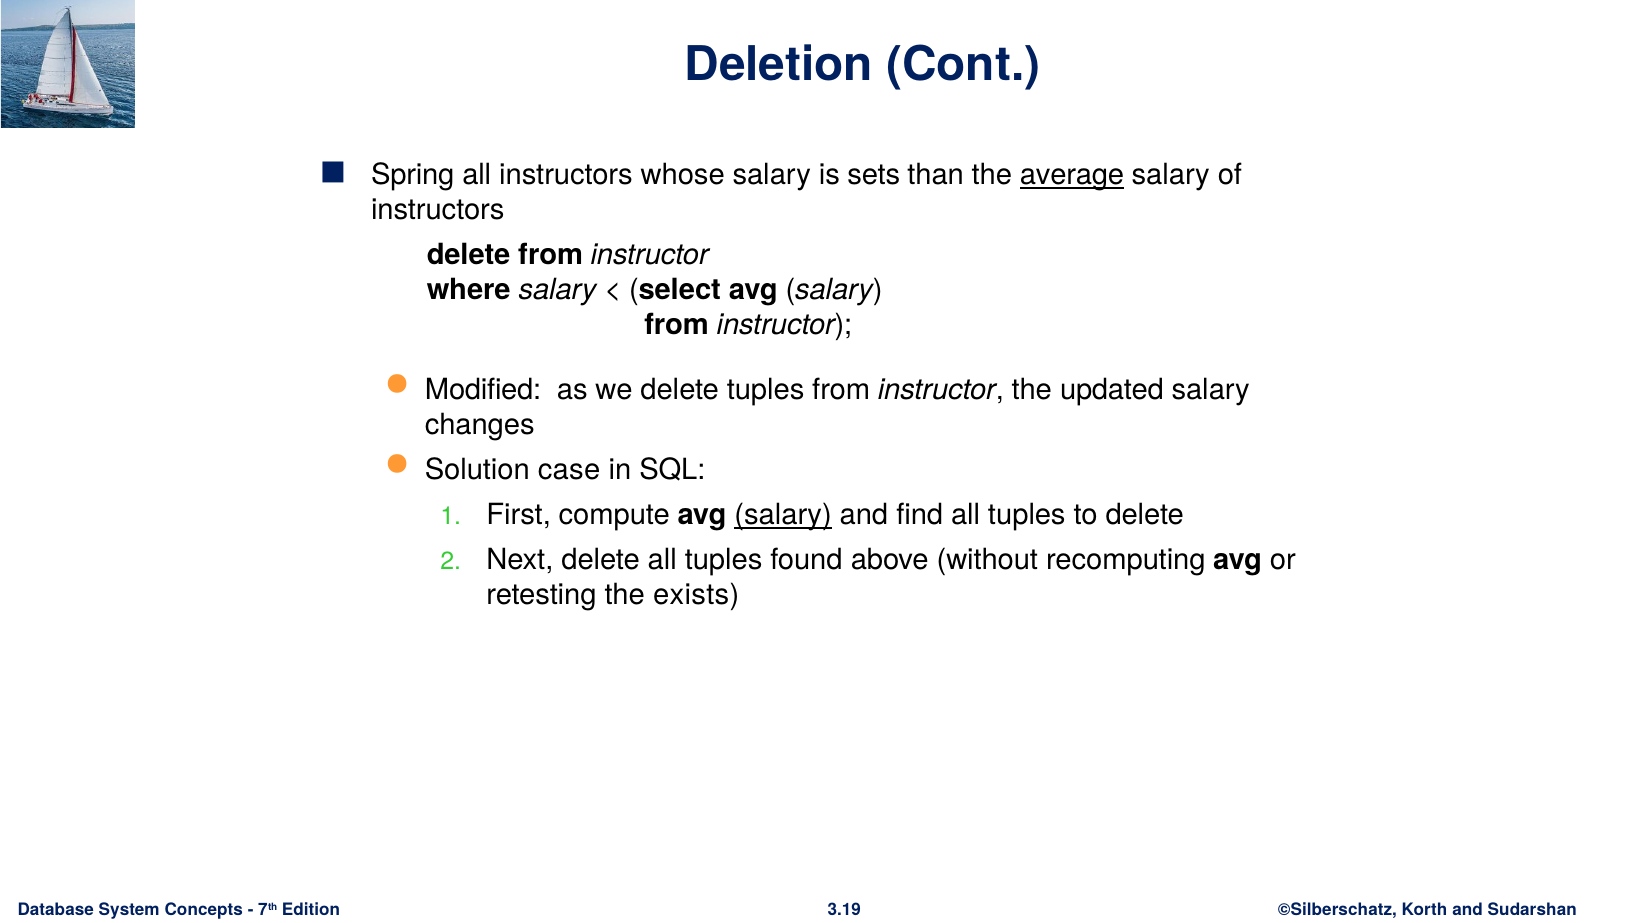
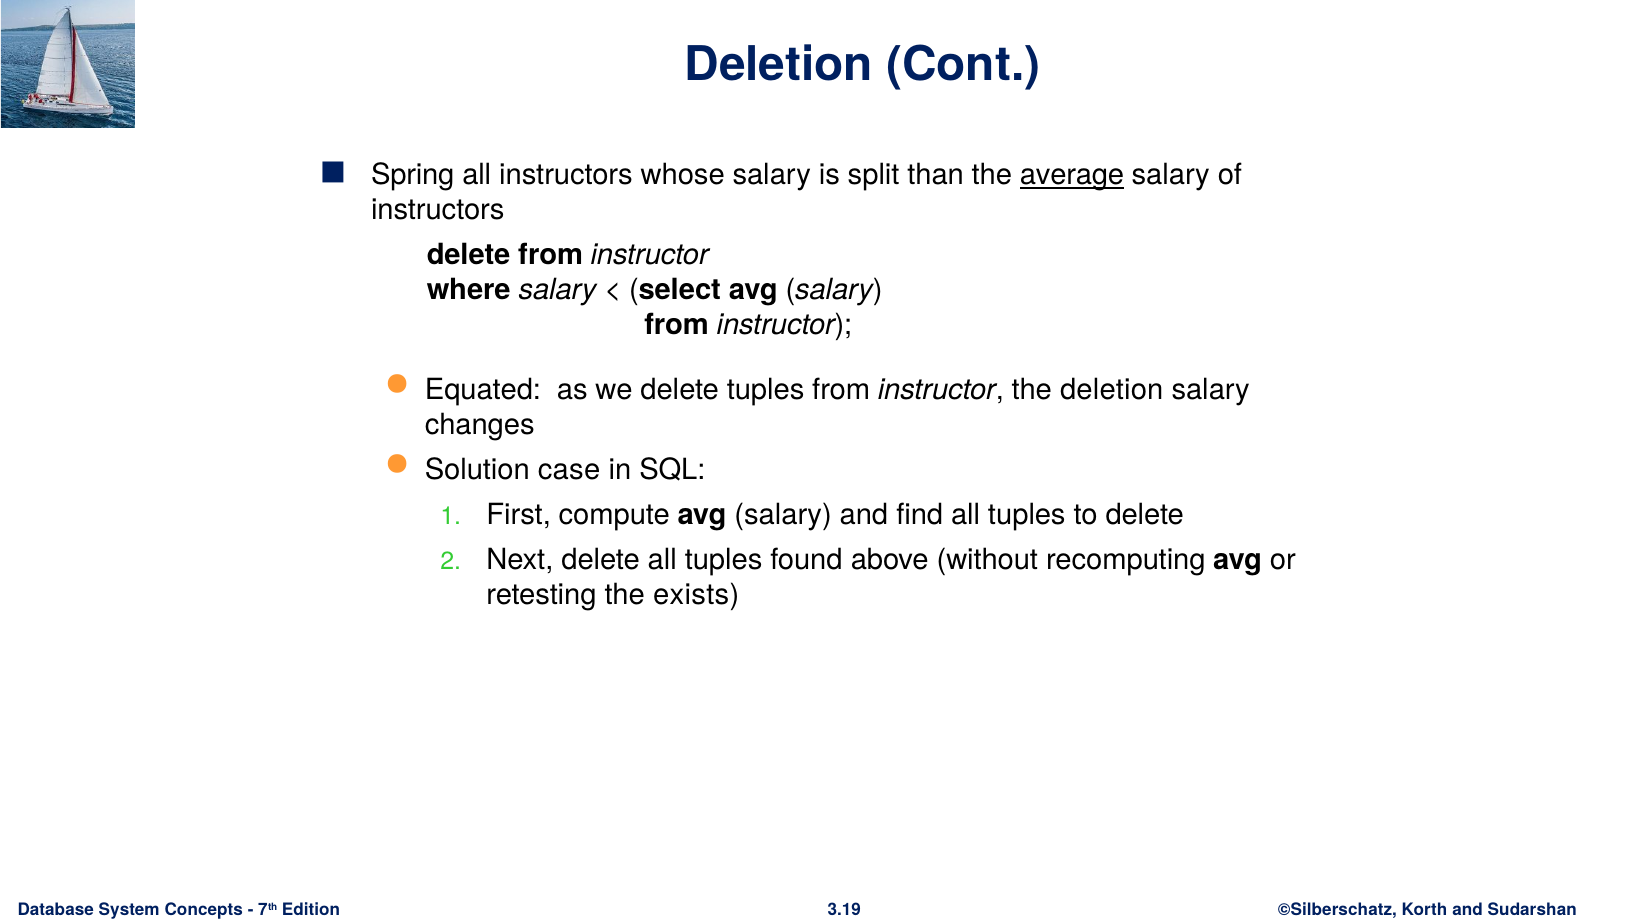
sets: sets -> split (874, 175)
Modified: Modified -> Equated (483, 390)
the updated: updated -> deletion (1112, 390)
salary underline: present -> none (783, 515)
